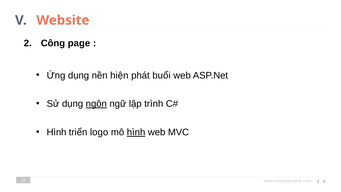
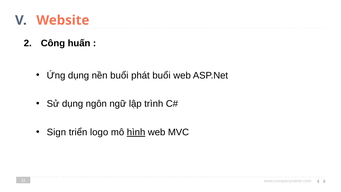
page: page -> huấn (79, 43)
nền hiện: hiện -> buổi (119, 75)
ngôn underline: present -> none (96, 104)
Hình: Hình -> Sign (56, 132)
